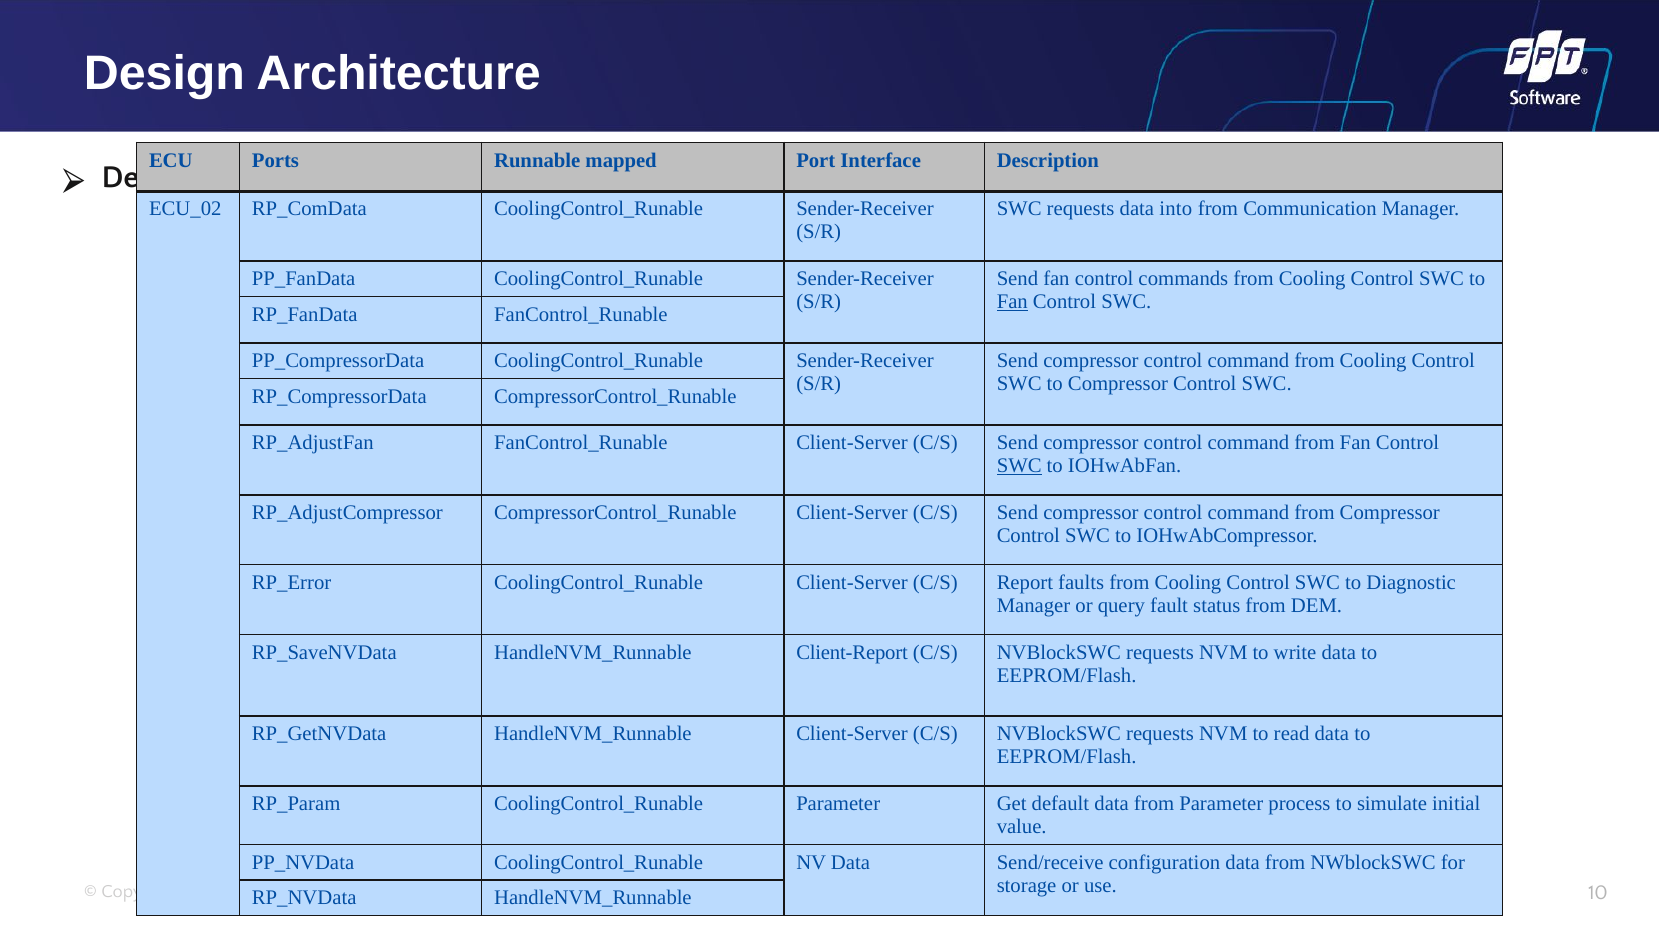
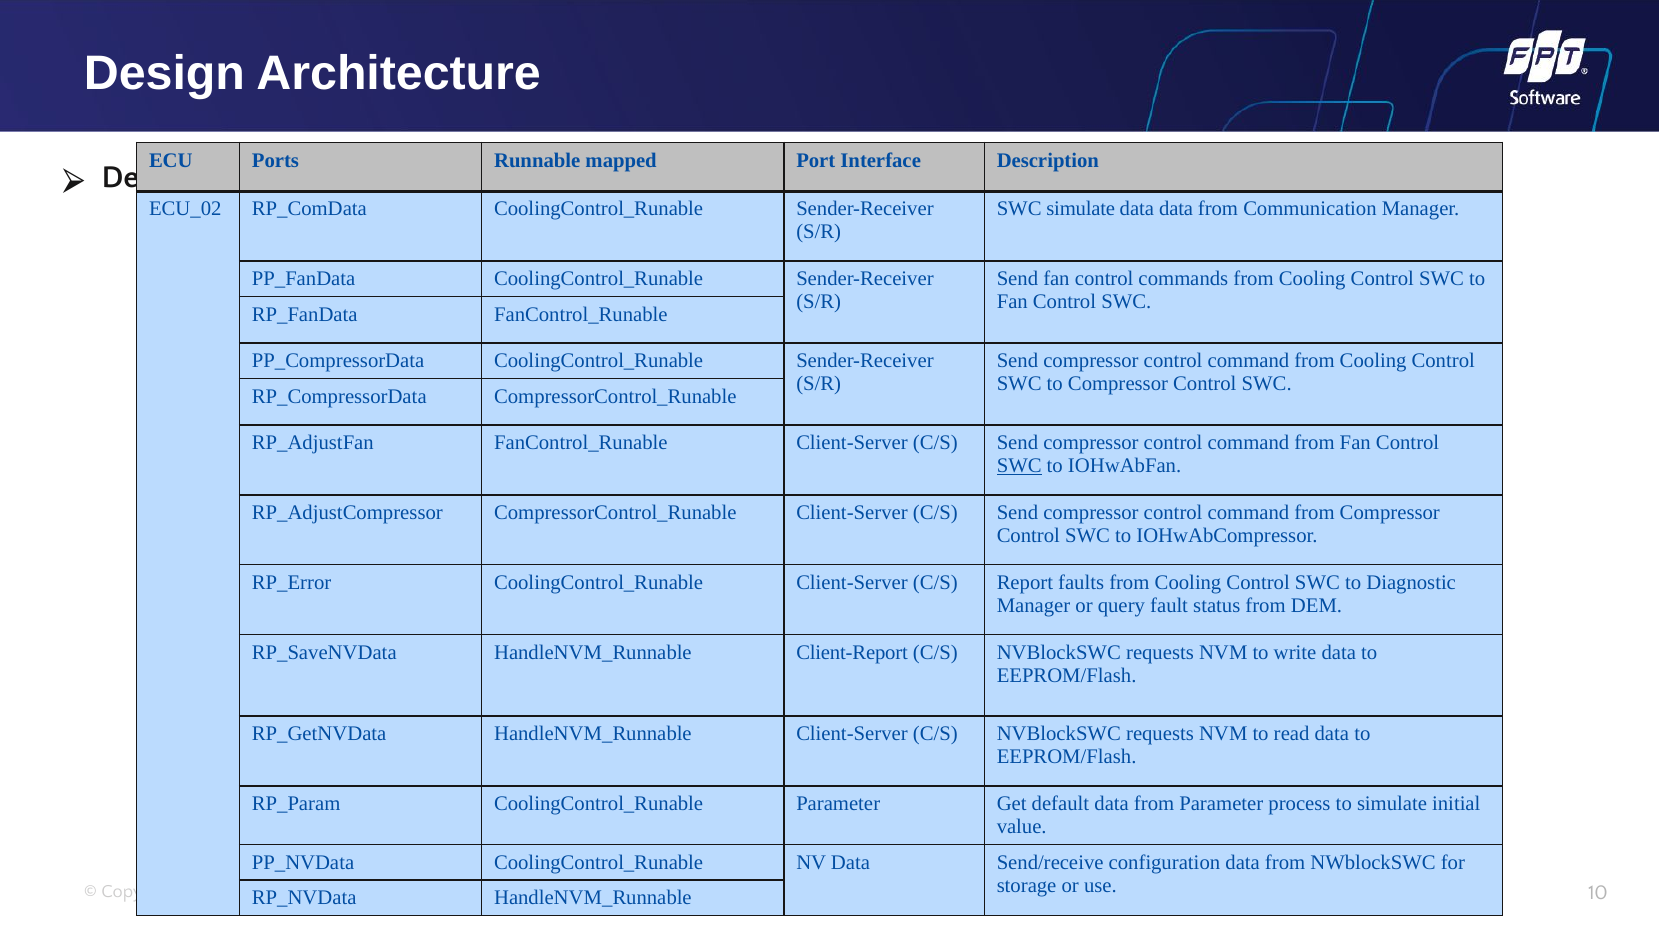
SWC requests: requests -> simulate (1081, 209)
data into: into -> data (1176, 209)
Fan underline: present -> none (1012, 302)
